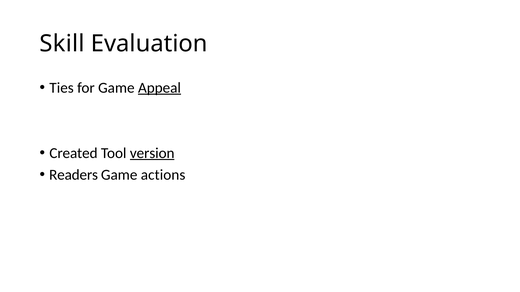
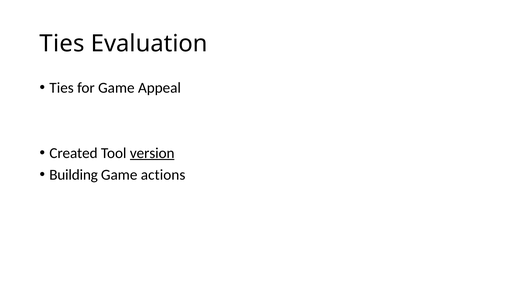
Skill: Skill -> Ties (62, 44)
Appeal underline: present -> none (159, 88)
Readers: Readers -> Building (74, 175)
